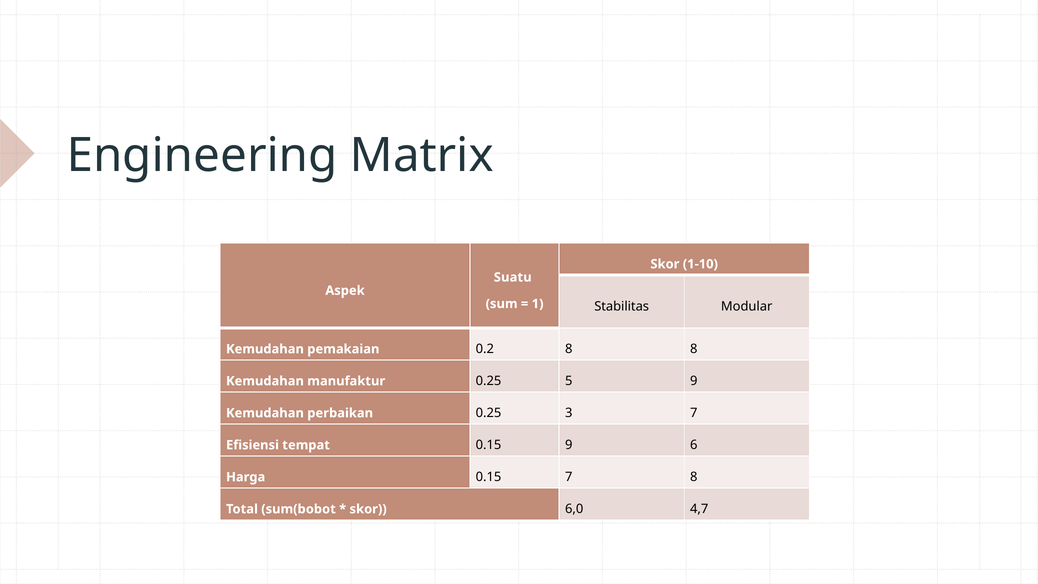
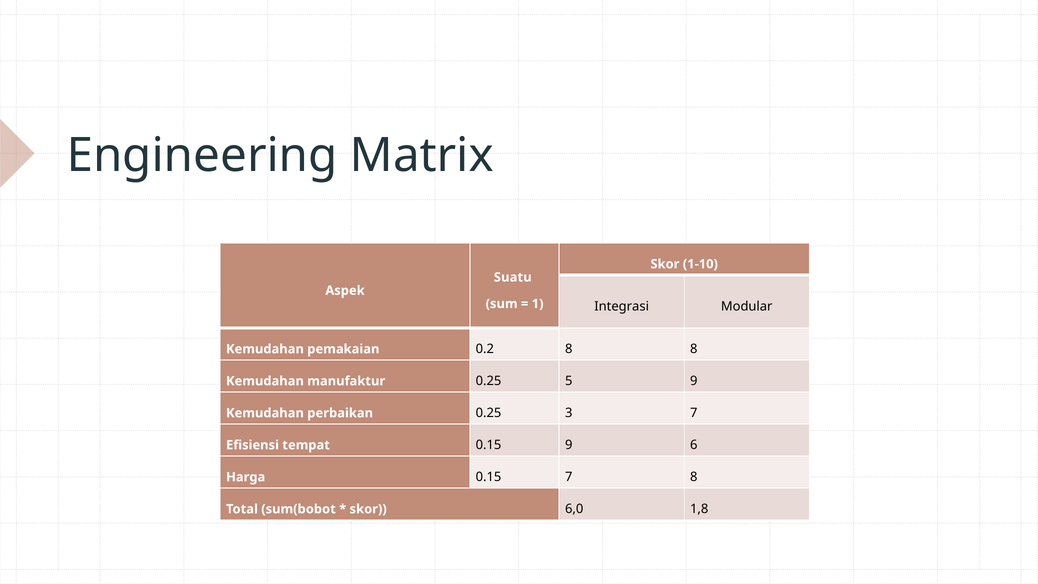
Stabilitas: Stabilitas -> Integrasi (622, 306)
4,7: 4,7 -> 1,8 (699, 509)
